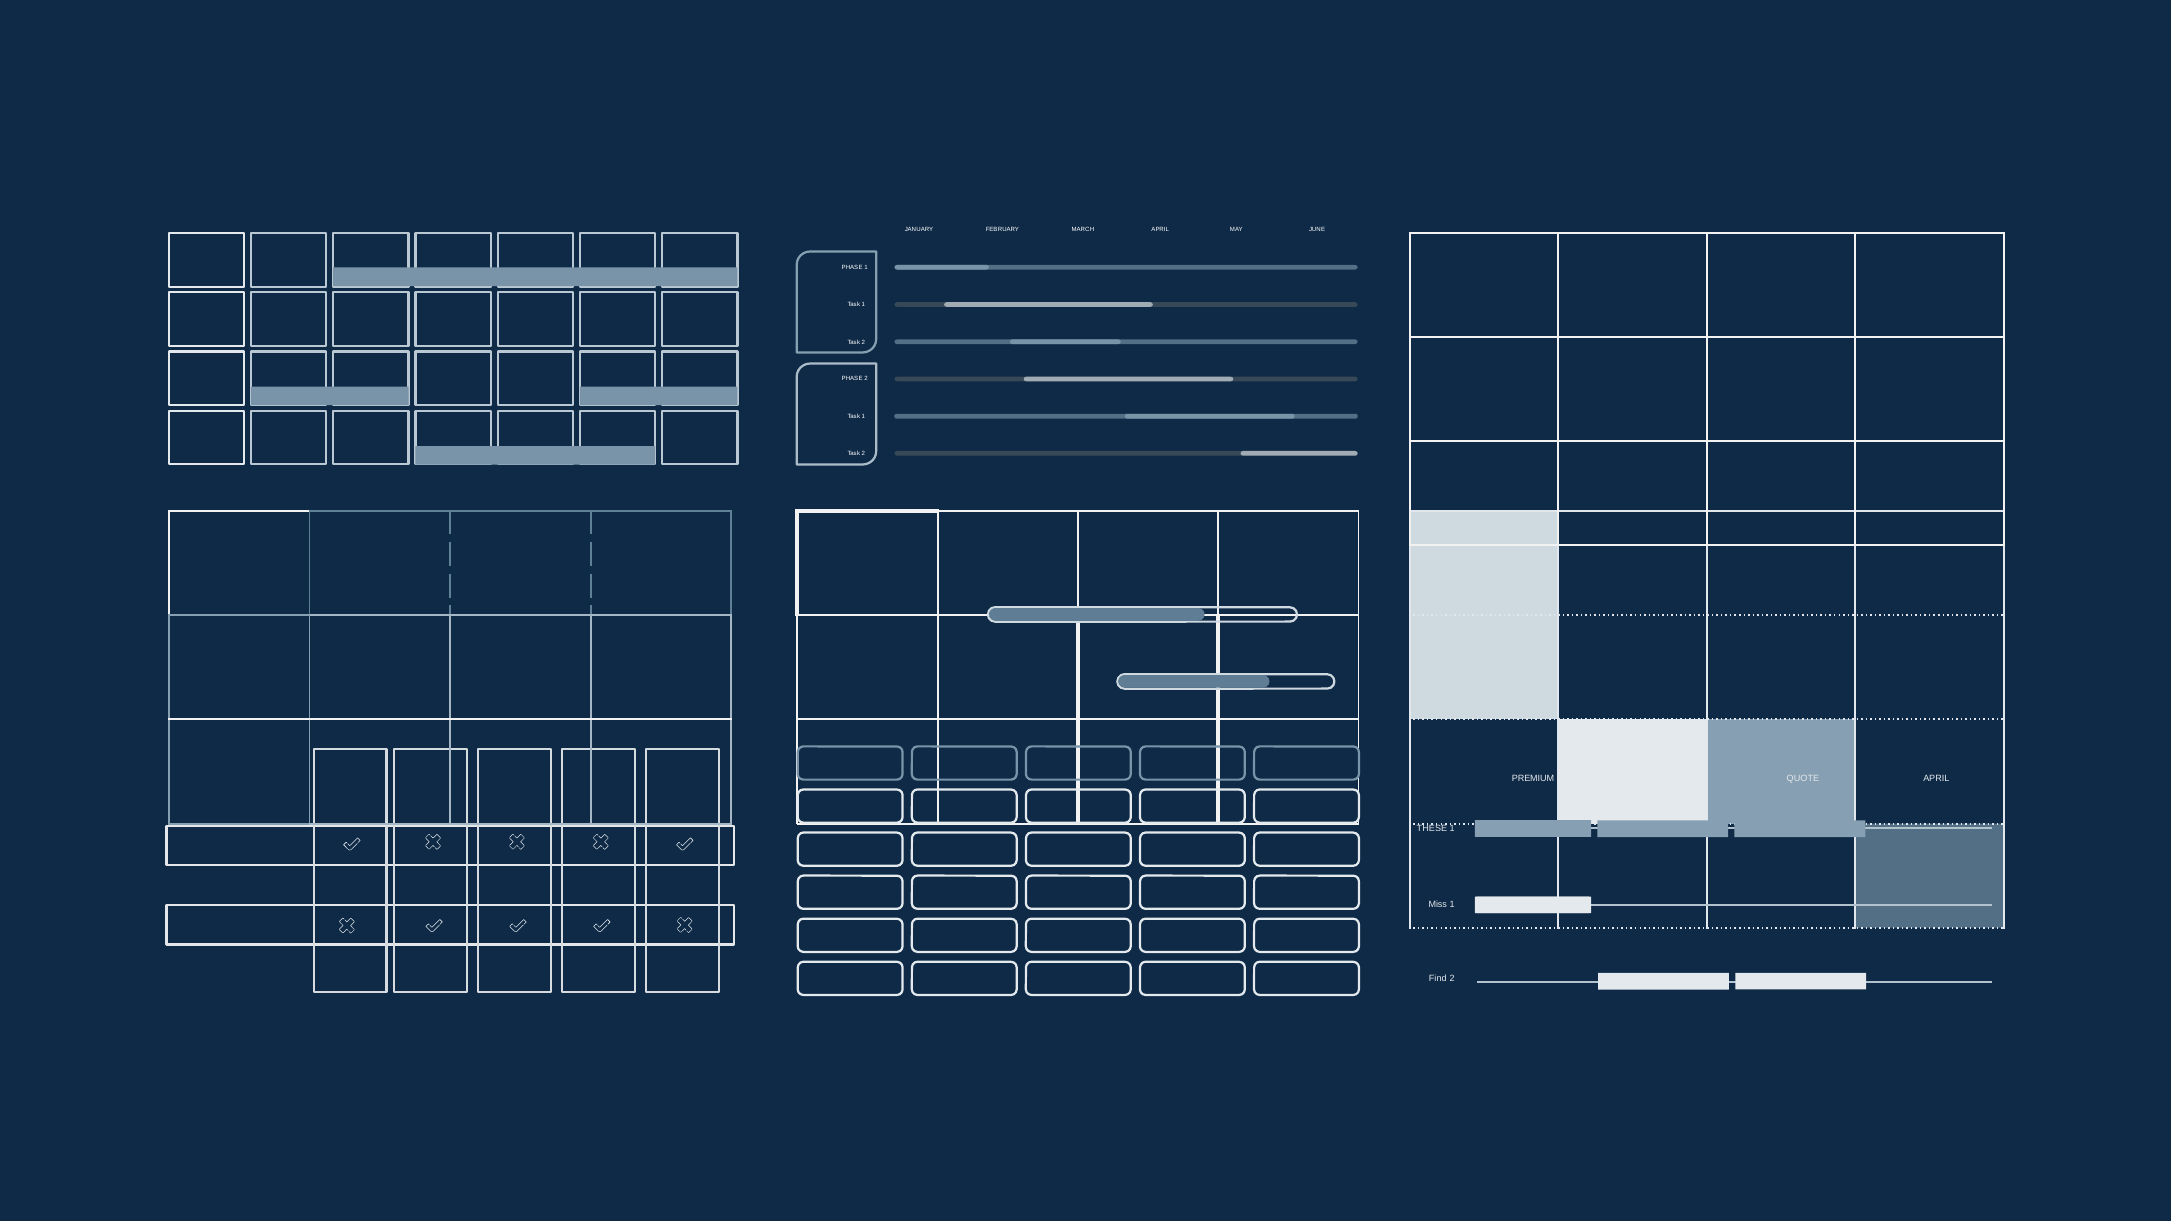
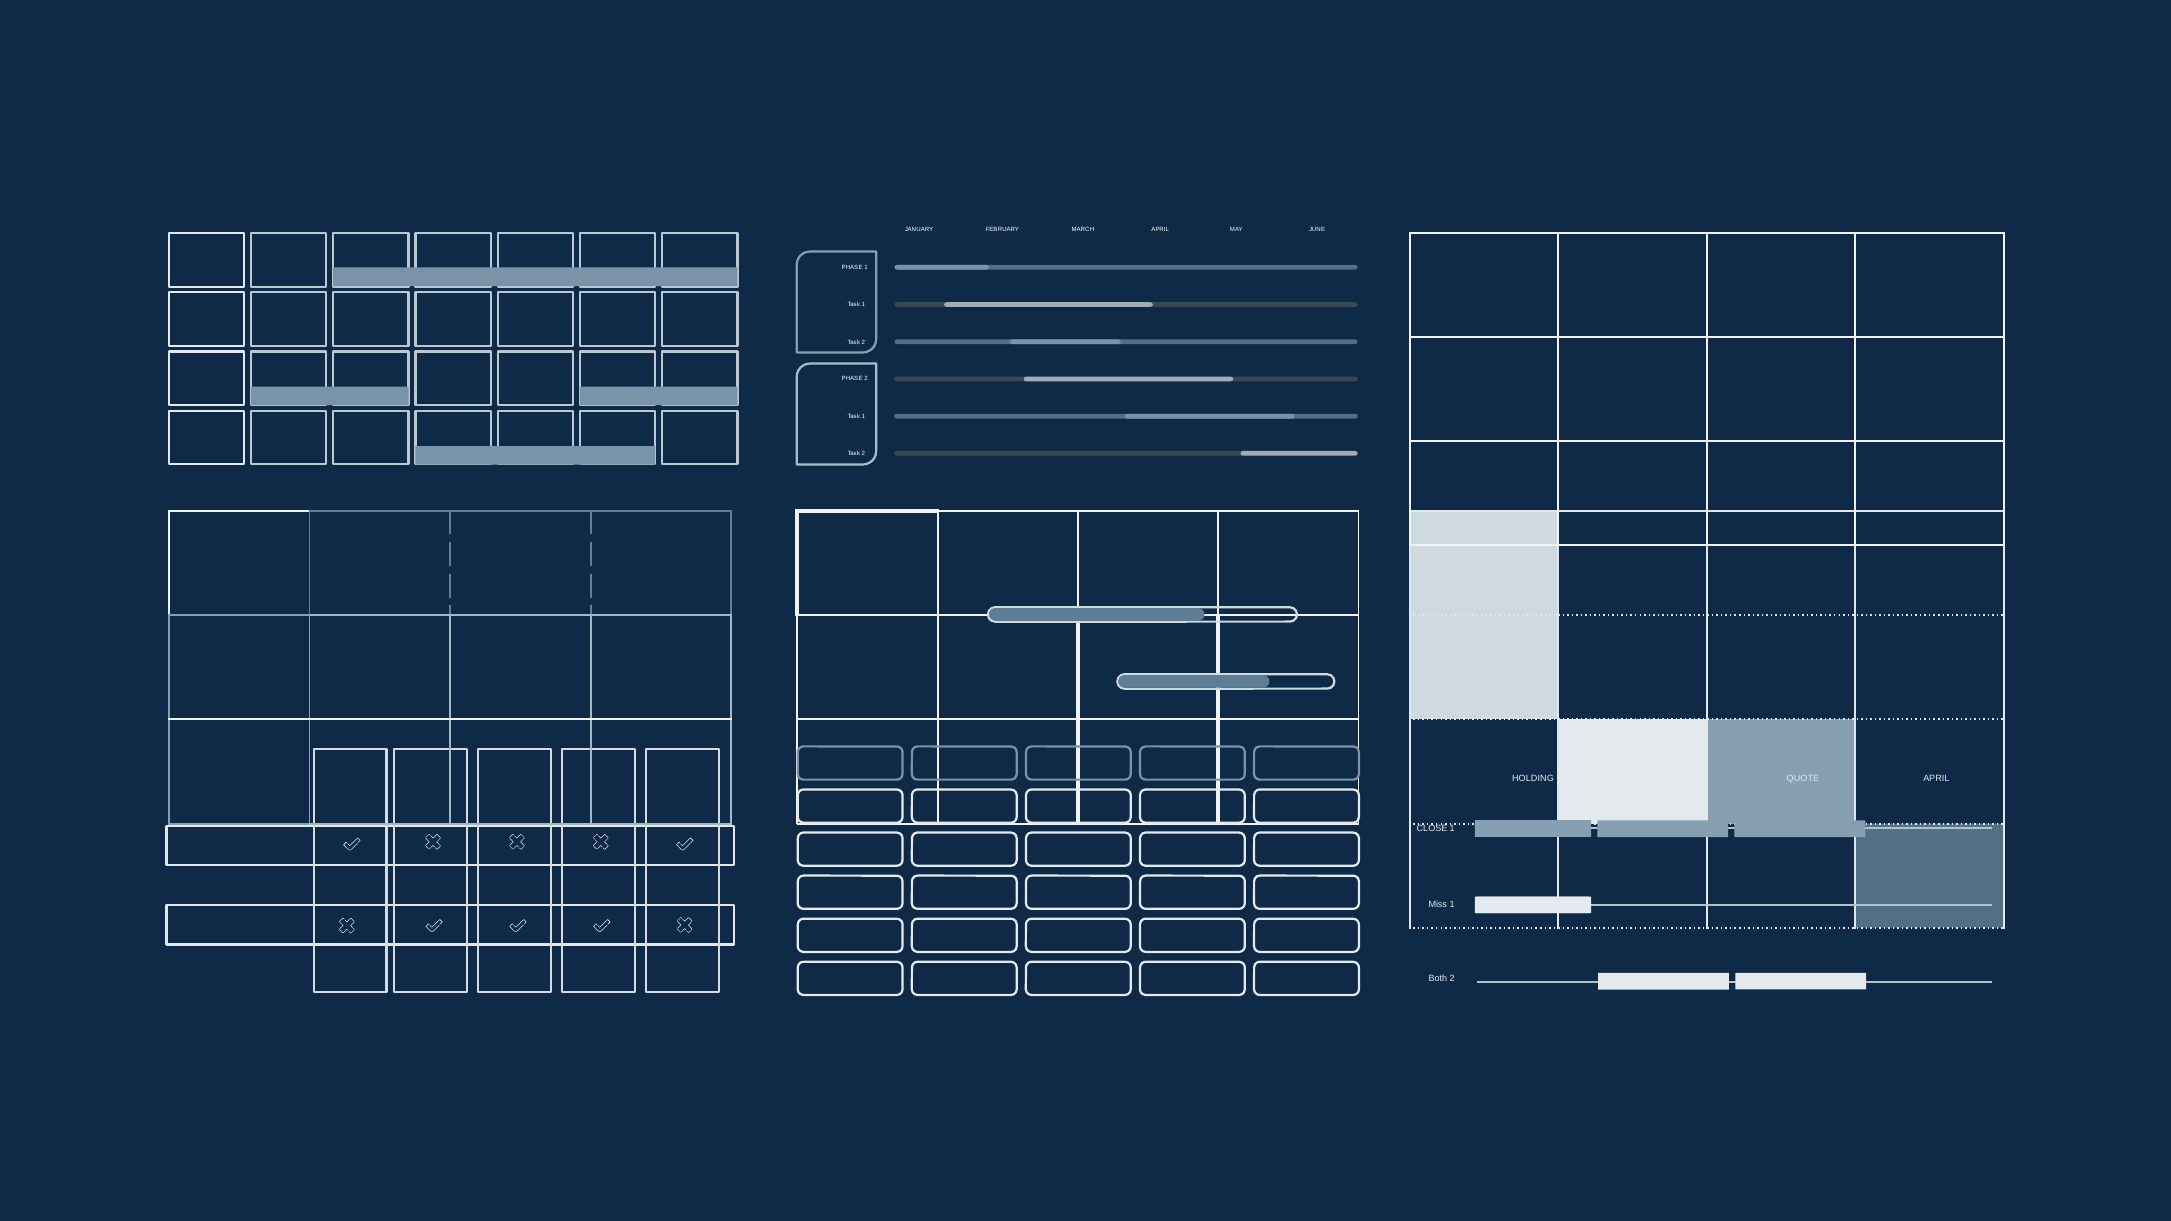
PREMIUM: PREMIUM -> HOLDING (1533, 779)
THESE: THESE -> CLOSE (1432, 829)
Find: Find -> Both (1438, 979)
